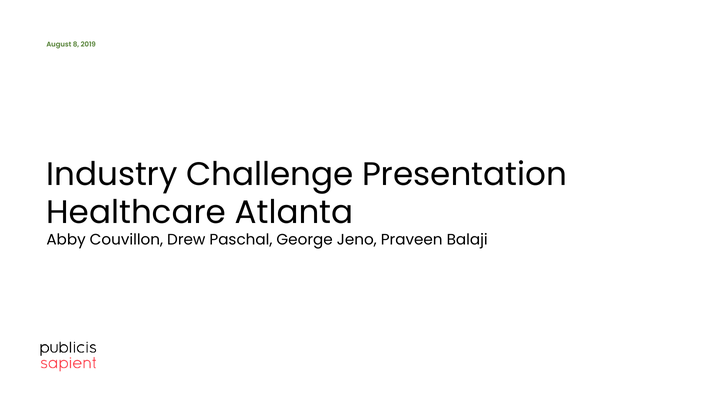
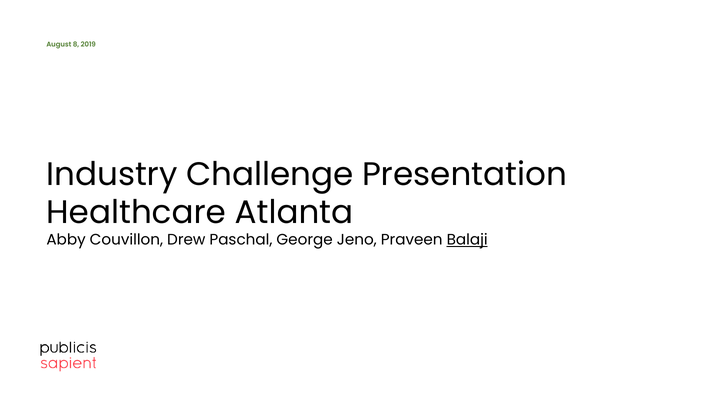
Balaji underline: none -> present (467, 240)
